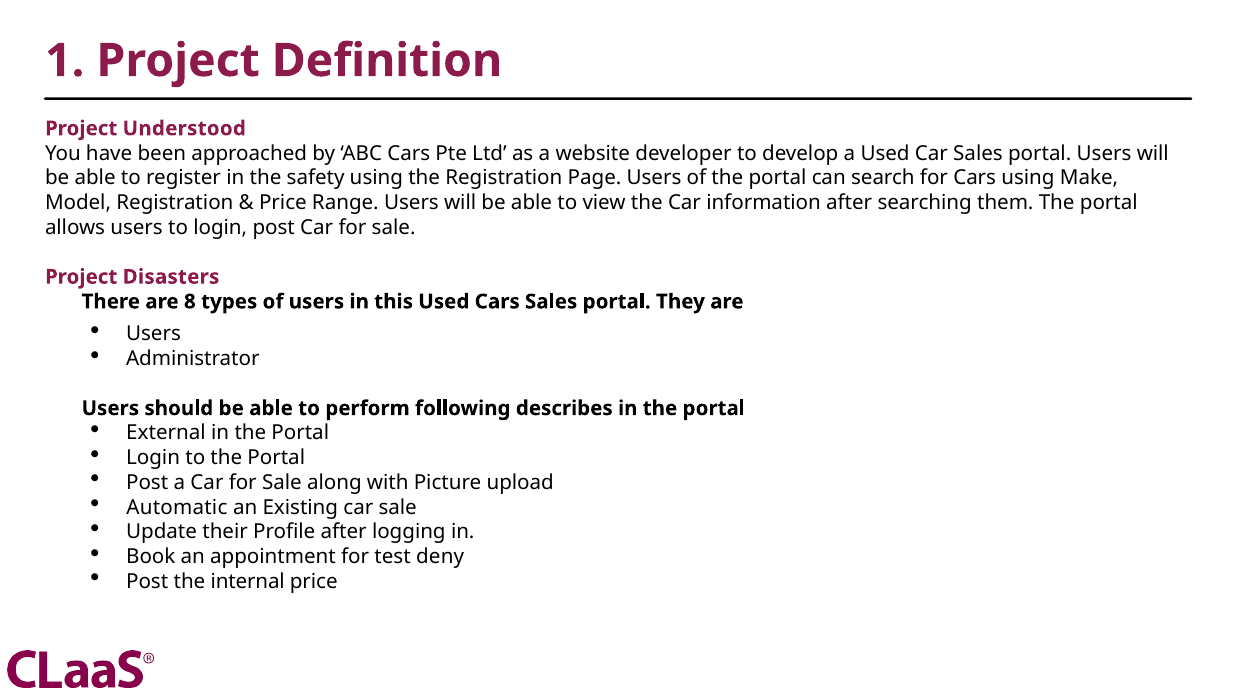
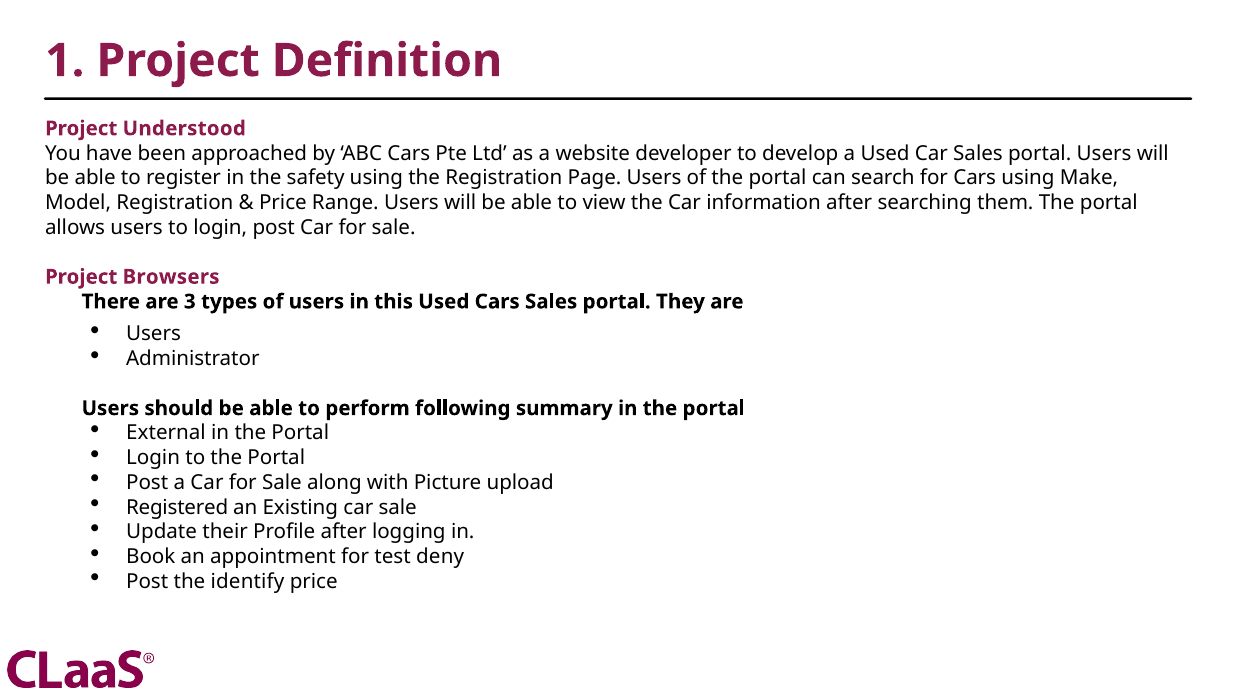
Disasters: Disasters -> Browsers (171, 277)
8: 8 -> 3 (190, 302)
describes: describes -> summary (564, 408)
Automatic: Automatic -> Registered (177, 507)
internal: internal -> identify (248, 581)
